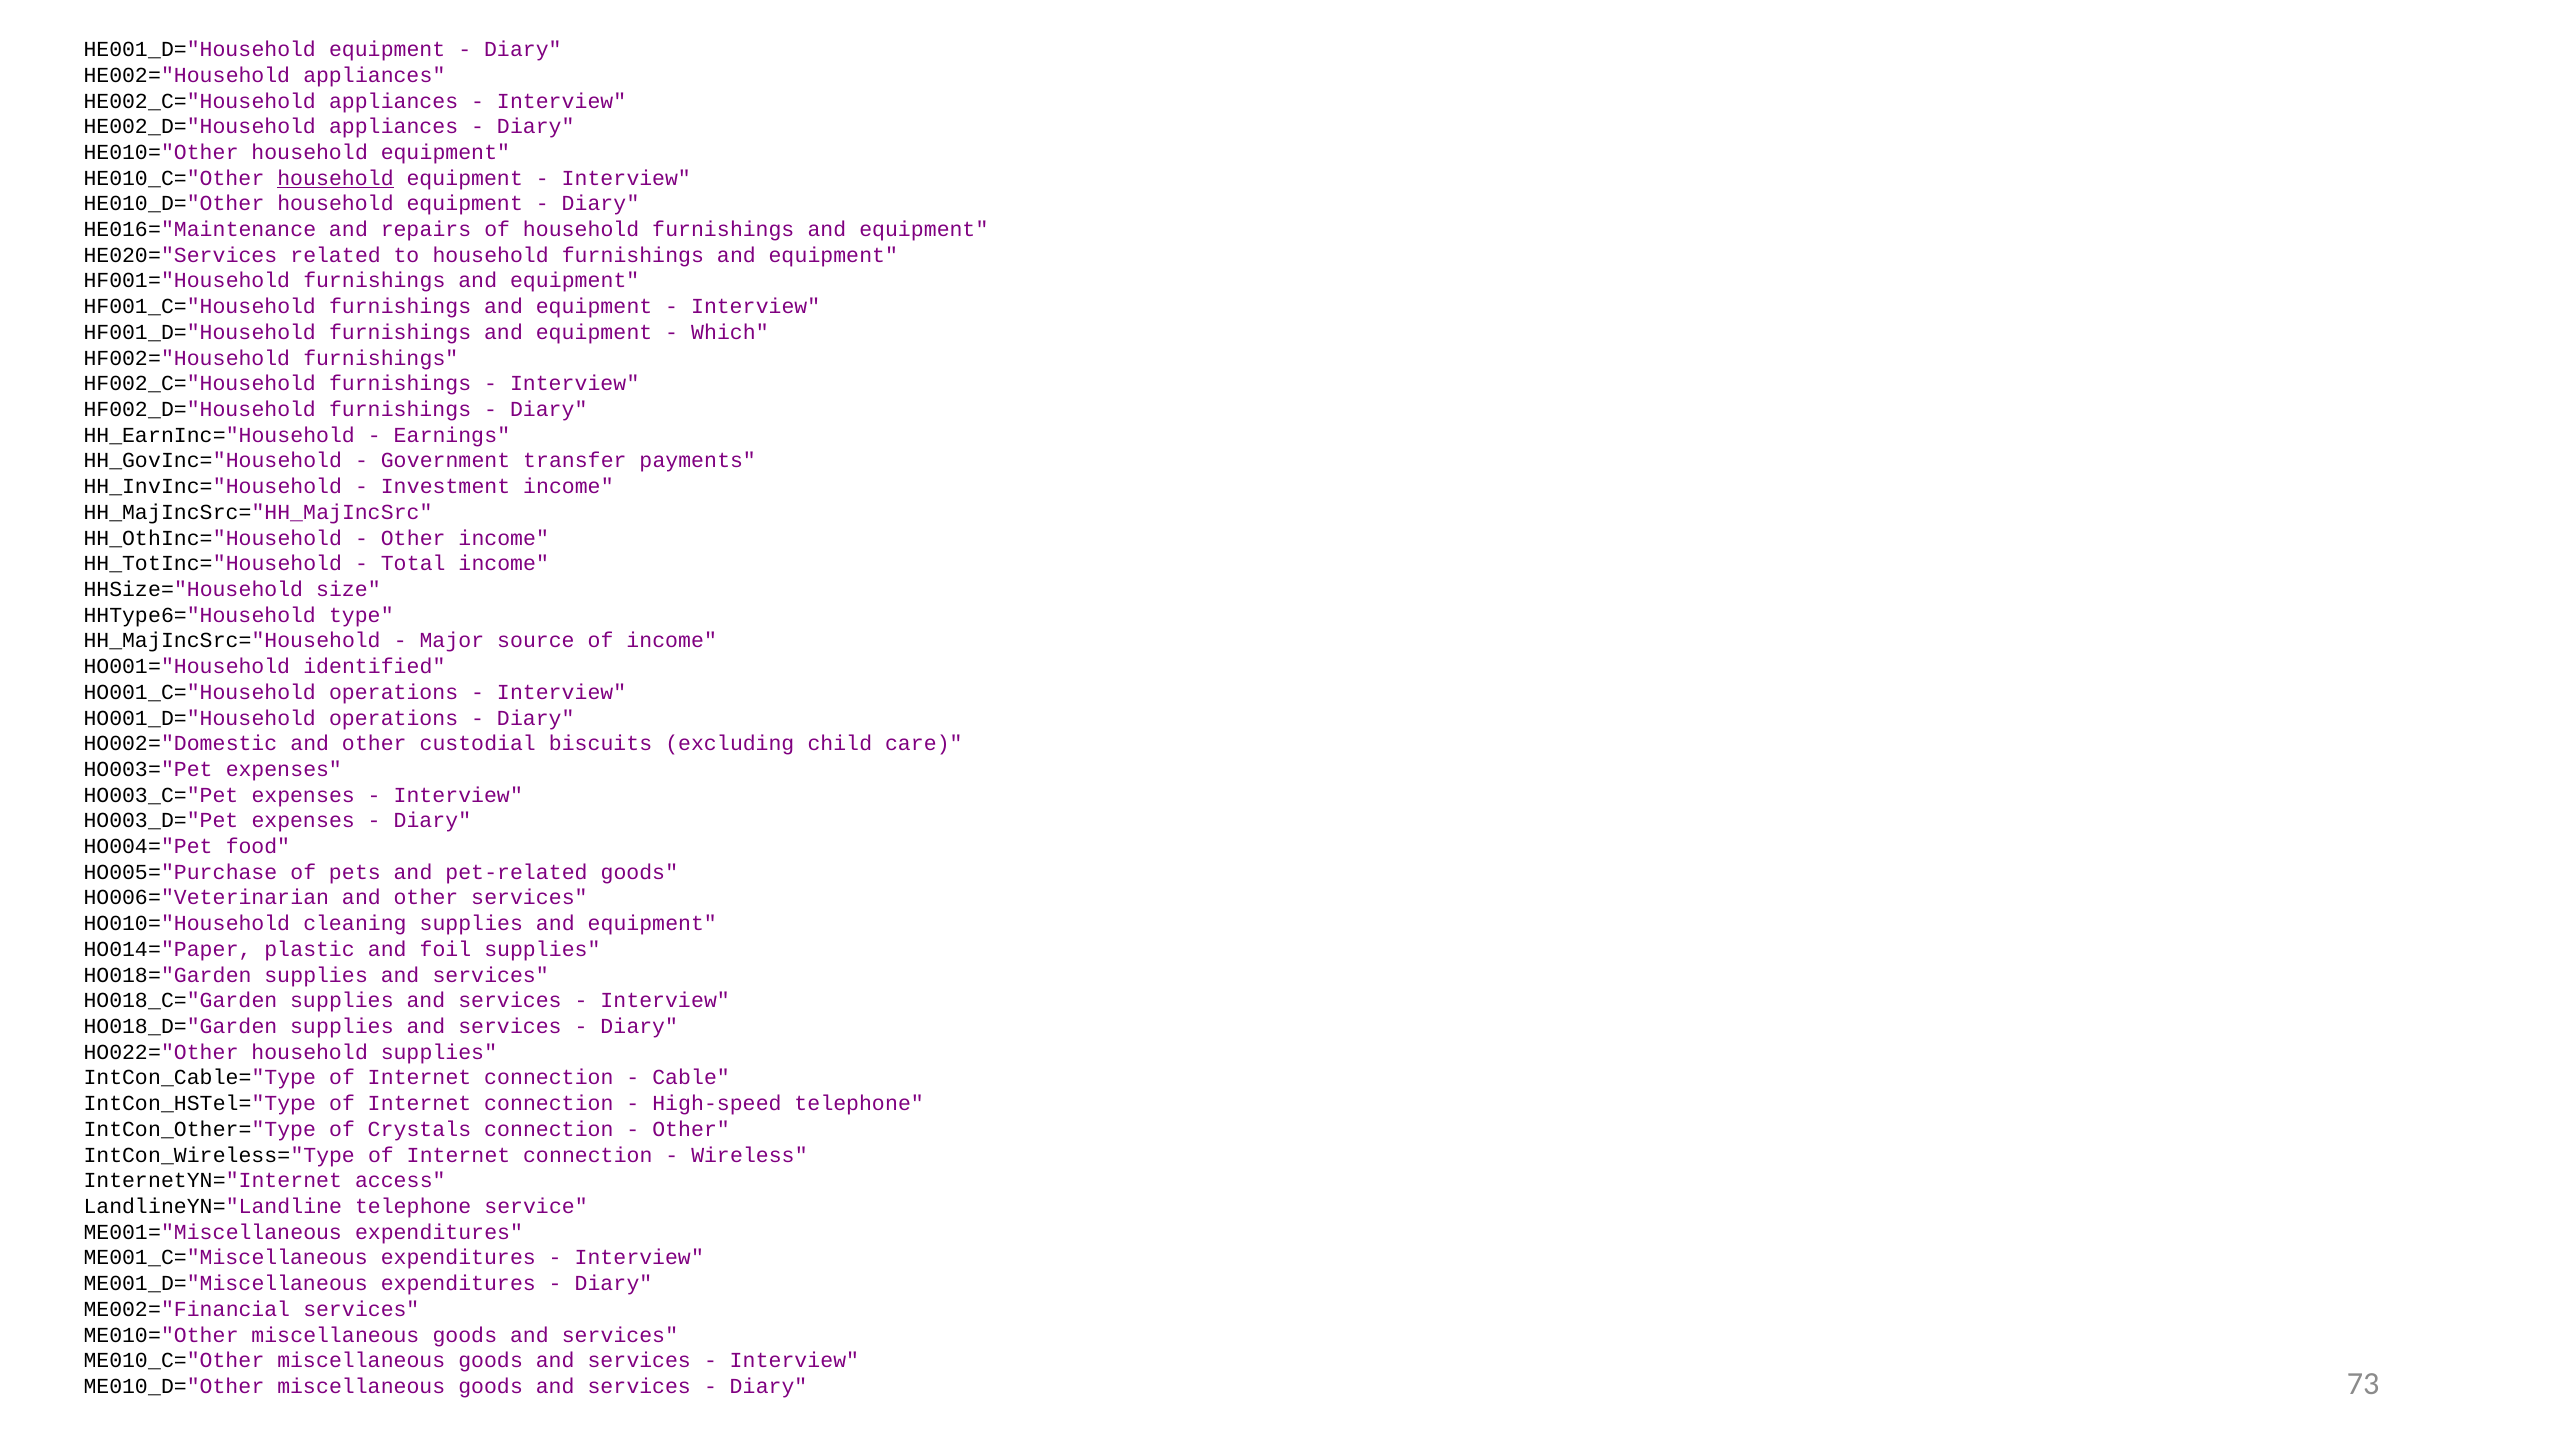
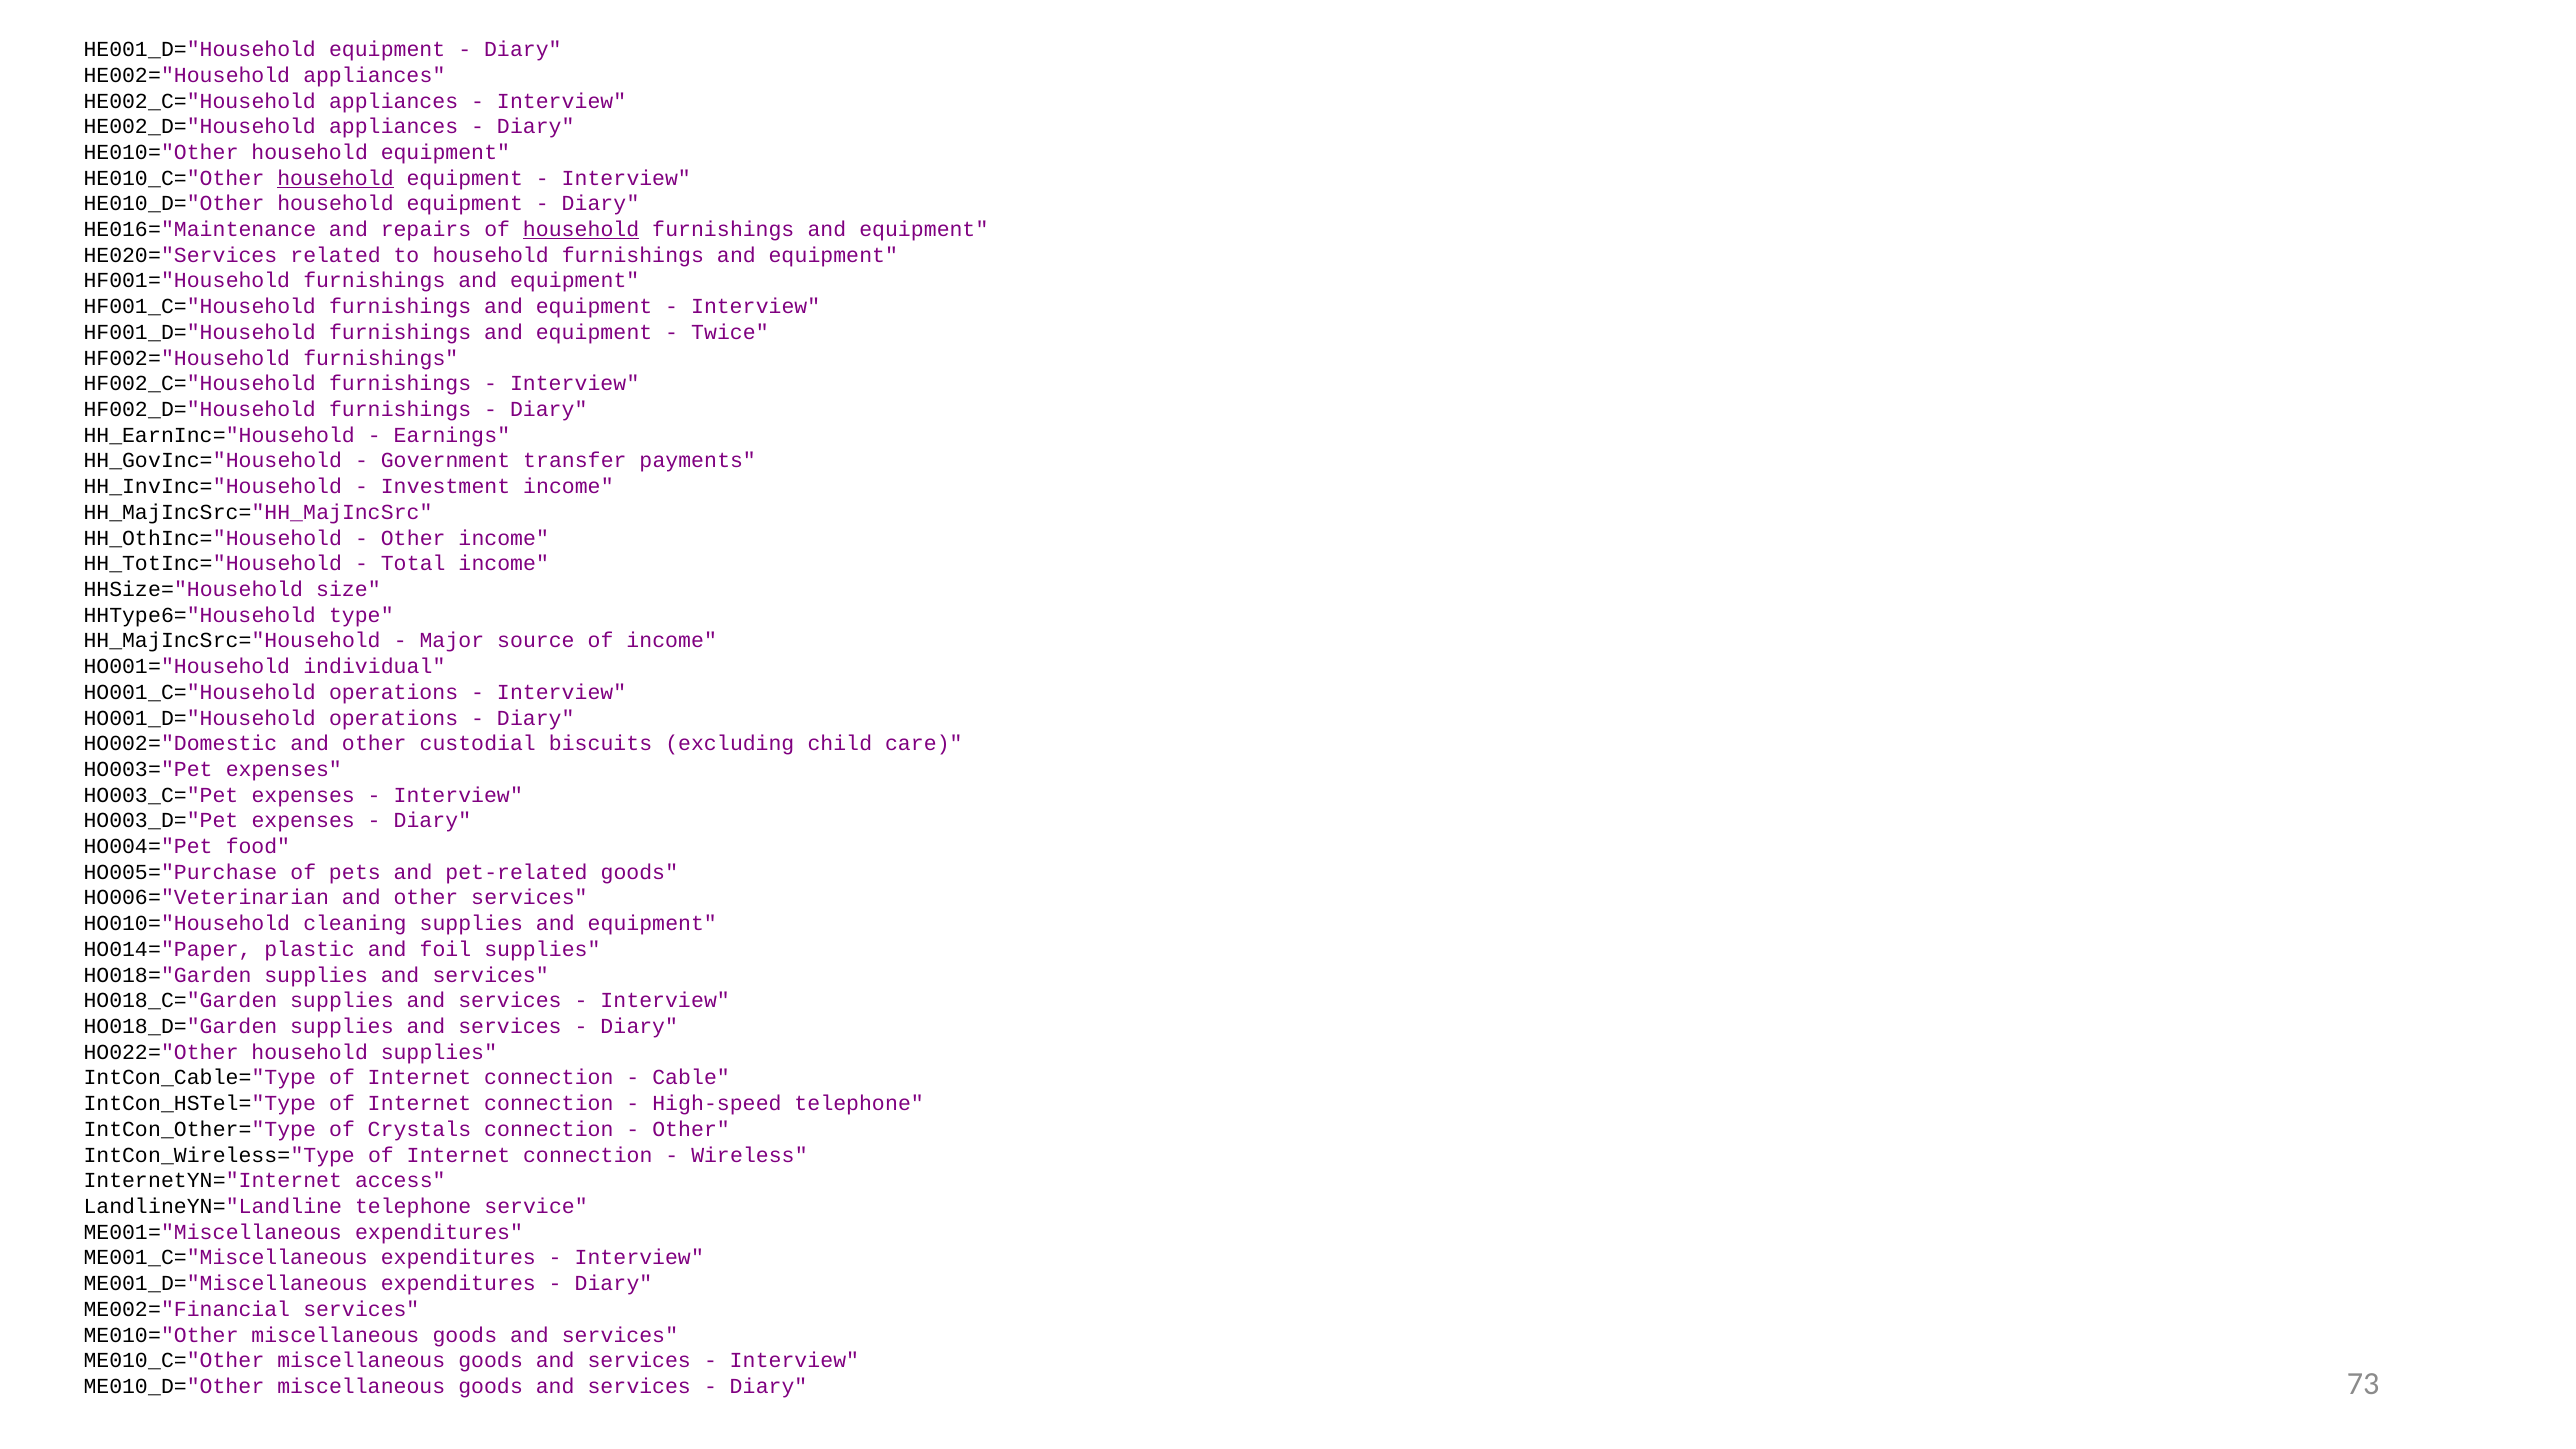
household underline: none -> present (581, 229)
Which: Which -> Twice (730, 332)
identified: identified -> individual (374, 667)
